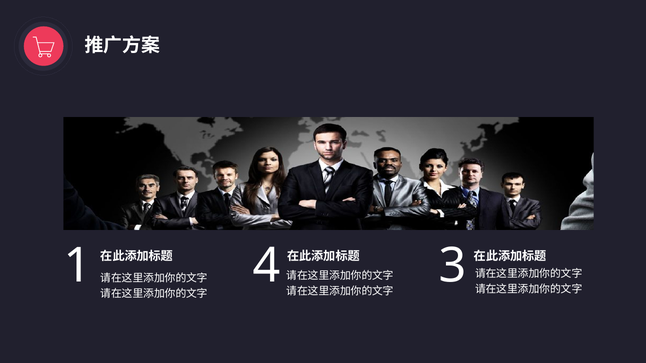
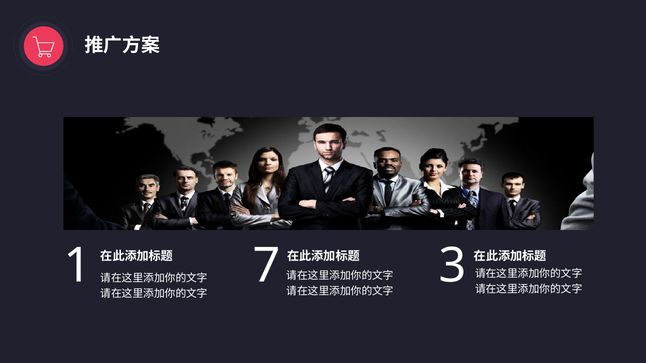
4: 4 -> 7 (266, 266)
